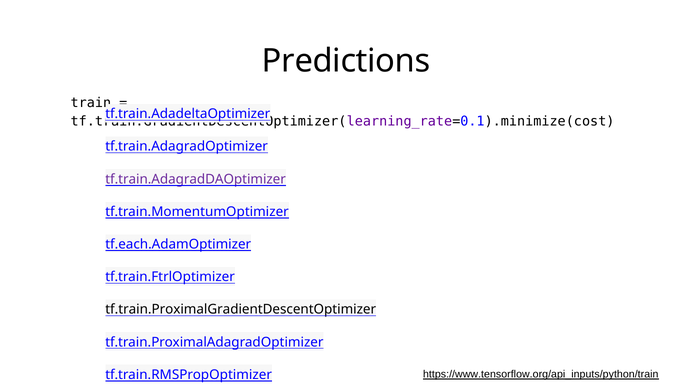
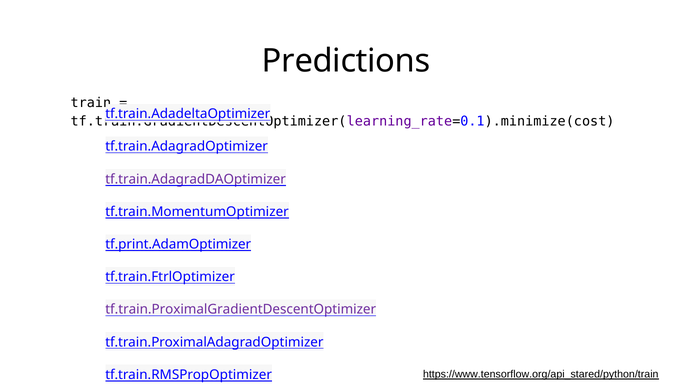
tf.each.AdamOptimizer: tf.each.AdamOptimizer -> tf.print.AdamOptimizer (178, 244)
tf.train.ProximalGradientDescentOptimizer colour: black -> purple (241, 310)
https://www.tensorflow.org/api_inputs/python/train: https://www.tensorflow.org/api_inputs/python/train -> https://www.tensorflow.org/api_stared/python/train (541, 375)
